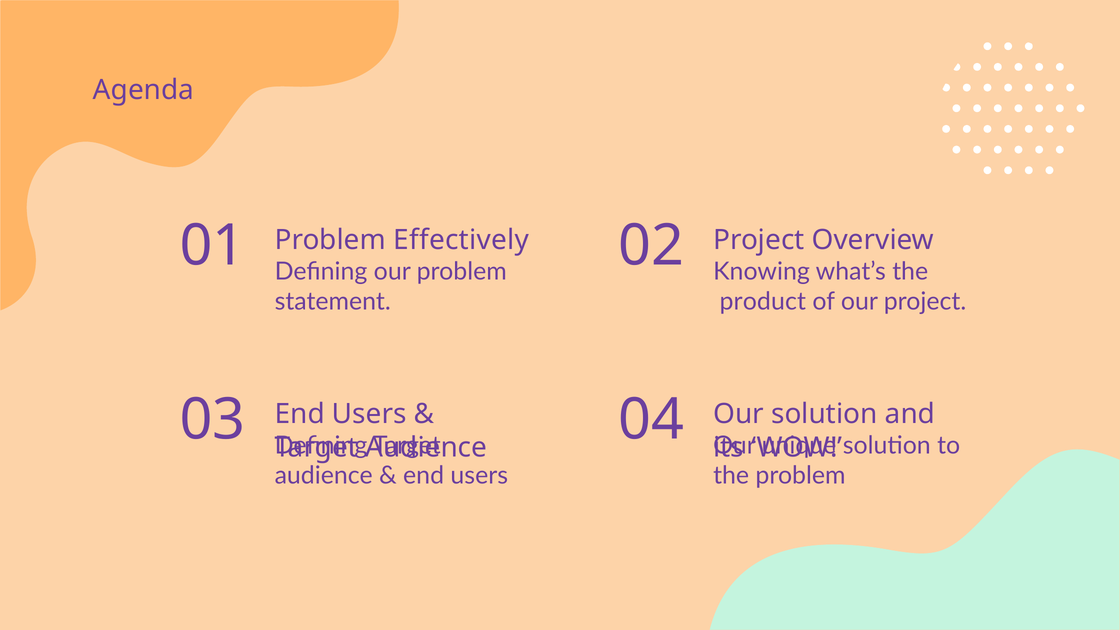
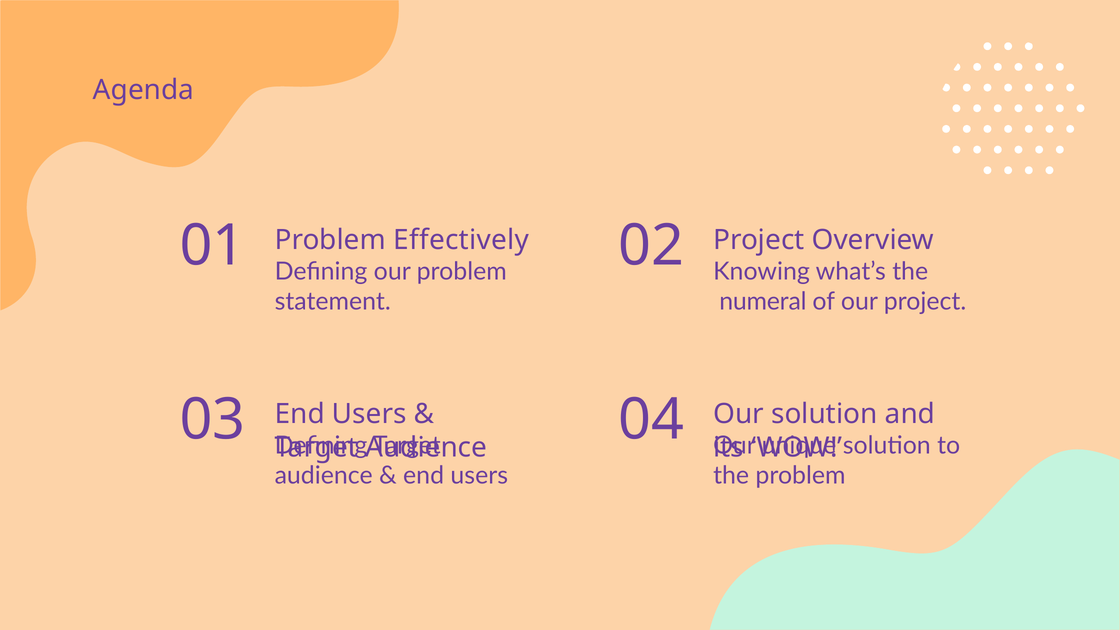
product: product -> numeral (763, 302)
